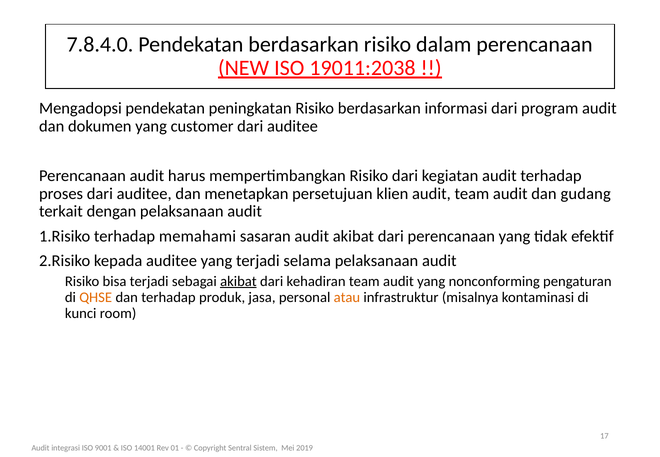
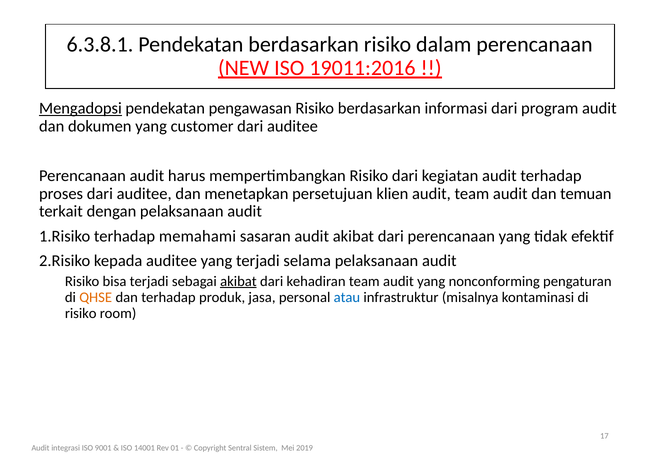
7.8.4.0: 7.8.4.0 -> 6.3.8.1 (100, 44)
19011:2038: 19011:2038 -> 19011:2016 (362, 68)
Mengadopsi underline: none -> present (80, 108)
peningkatan: peningkatan -> pengawasan (250, 108)
gudang: gudang -> temuan (586, 194)
atau colour: orange -> blue (347, 297)
kunci: kunci -> risiko (81, 313)
